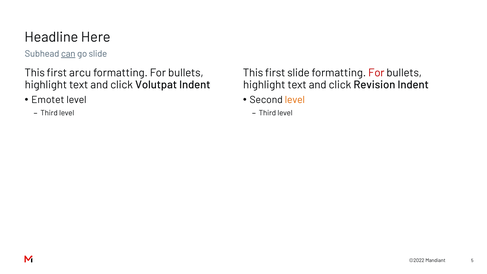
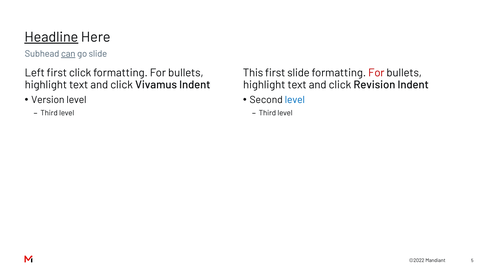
Headline underline: none -> present (51, 37)
This: This -> Left (35, 73)
first arcu: arcu -> click (80, 73)
Volutpat: Volutpat -> Vivamus (156, 85)
Emotet: Emotet -> Version (48, 100)
level colour: orange -> blue (295, 100)
